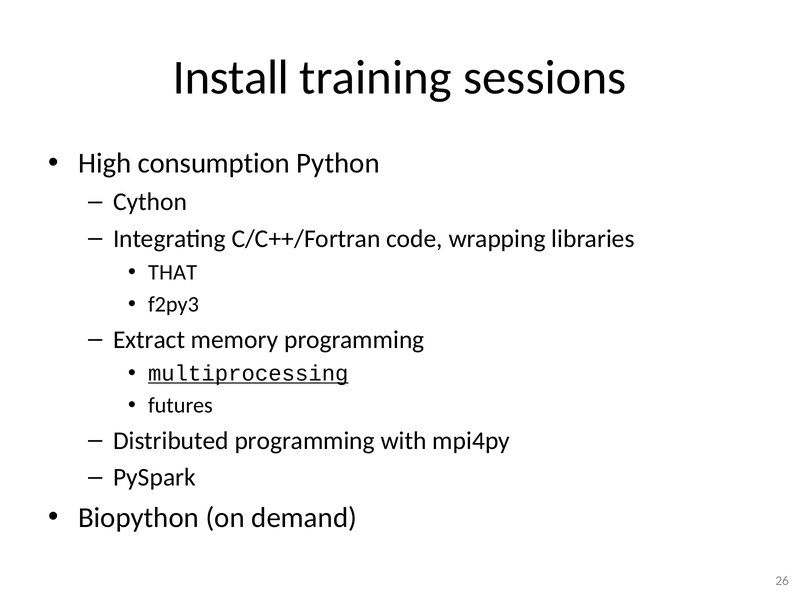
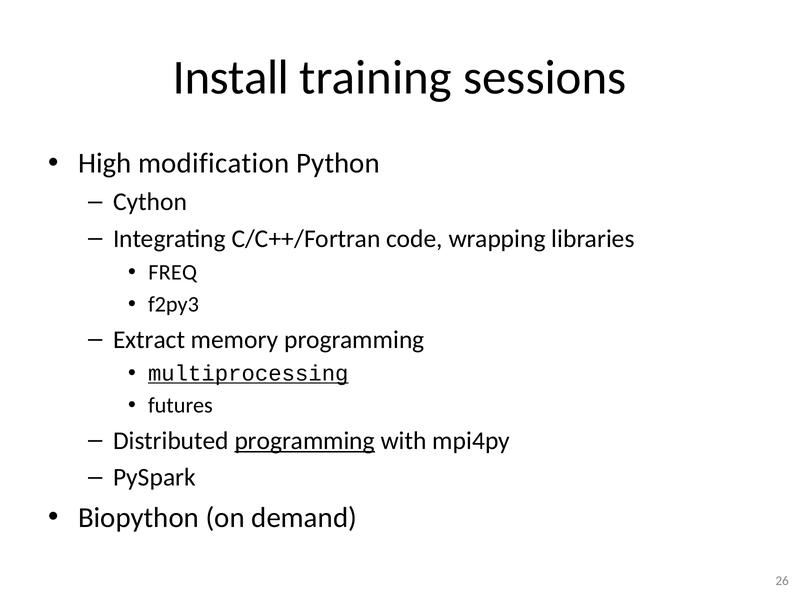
consumption: consumption -> modification (214, 163)
THAT: THAT -> FREQ (173, 273)
programming underline: none -> present (305, 441)
